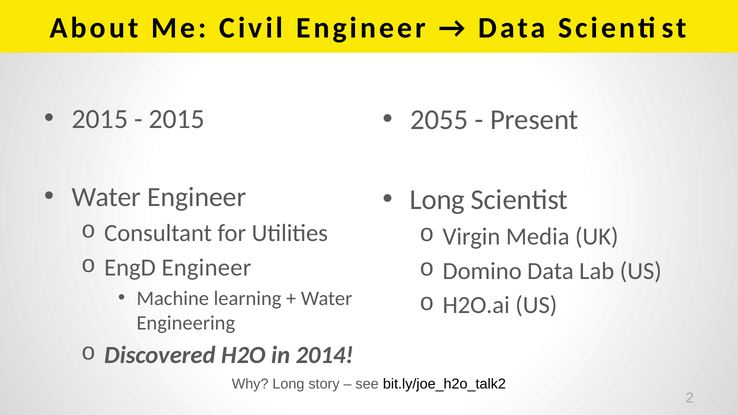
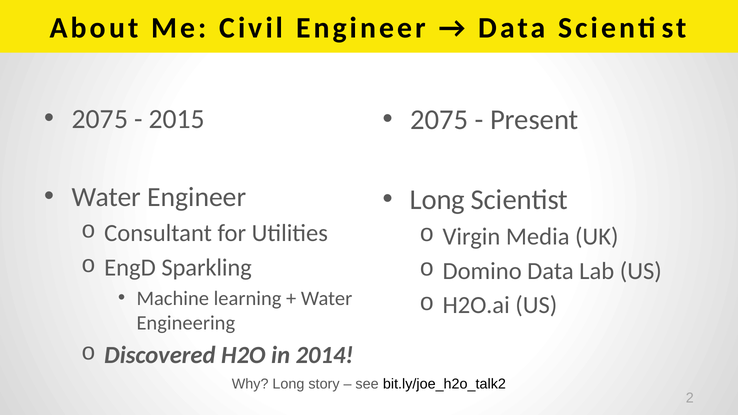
2015: 2015 -> 2075 (100, 119)
2055: 2055 -> 2075 (439, 120)
EngD Engineer: Engineer -> Sparkling (207, 268)
